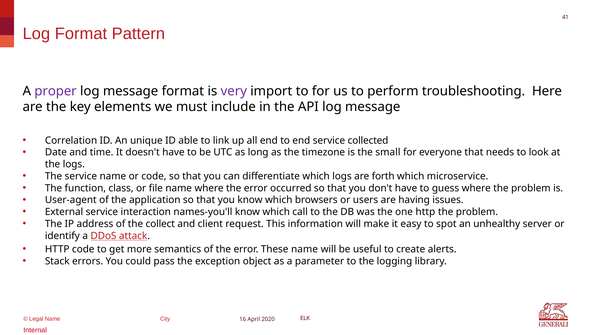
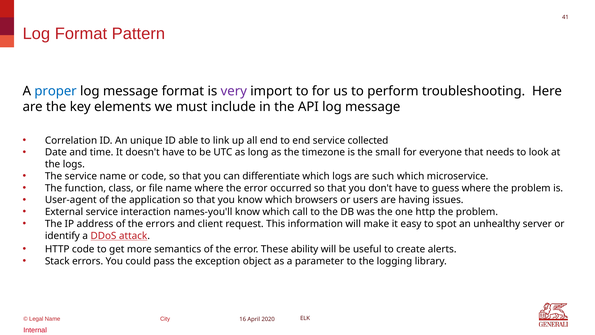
proper colour: purple -> blue (56, 91)
forth: forth -> such (383, 176)
the collect: collect -> errors (160, 224)
These name: name -> ability (305, 249)
